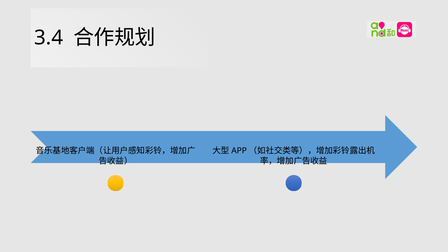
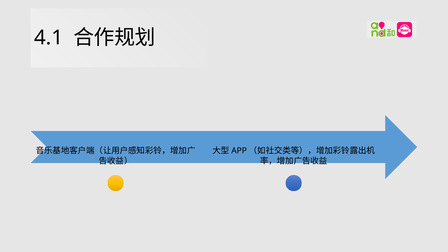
3.4: 3.4 -> 4.1 (49, 38)
